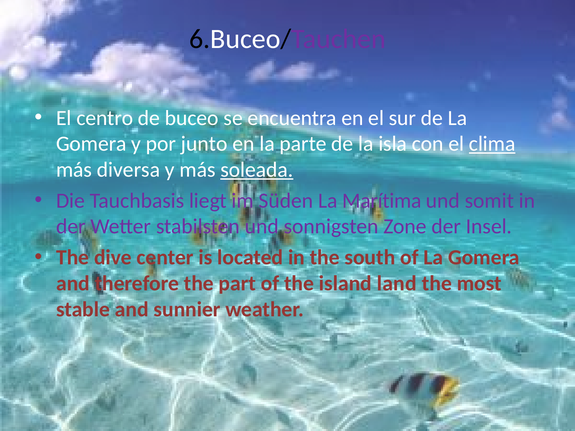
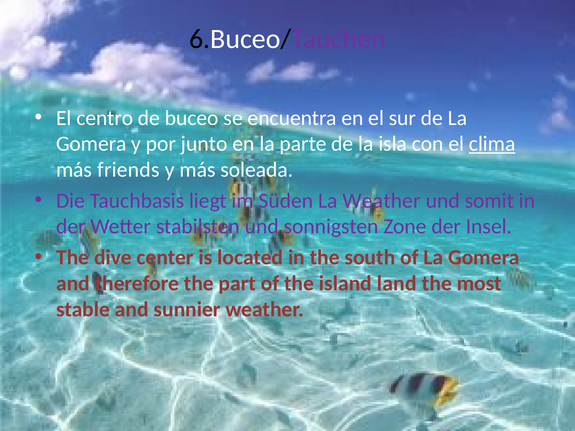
diversa: diversa -> friends (128, 170)
soleada underline: present -> none (257, 170)
La Marítima: Marítima -> Weather (382, 201)
